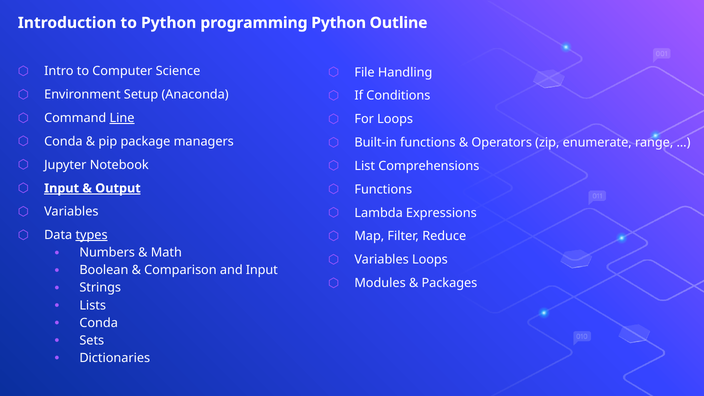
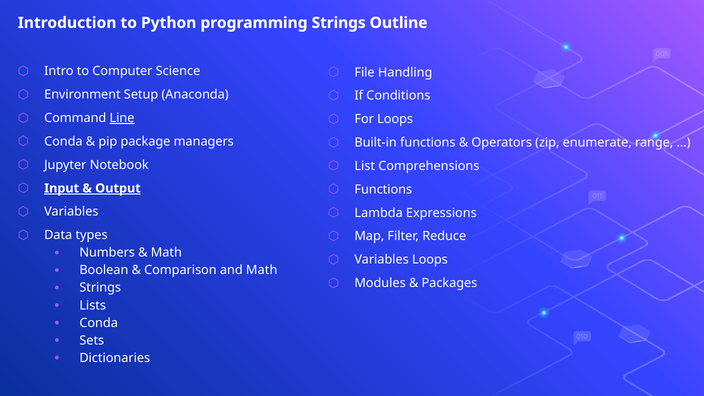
programming Python: Python -> Strings (339, 23)
types underline: present -> none (92, 235)
and Input: Input -> Math (262, 270)
